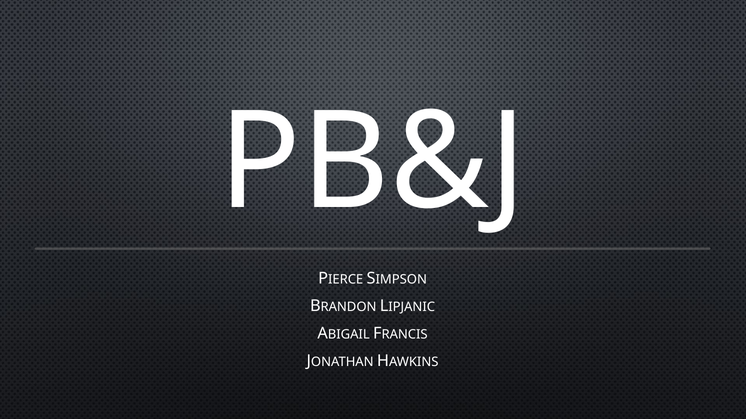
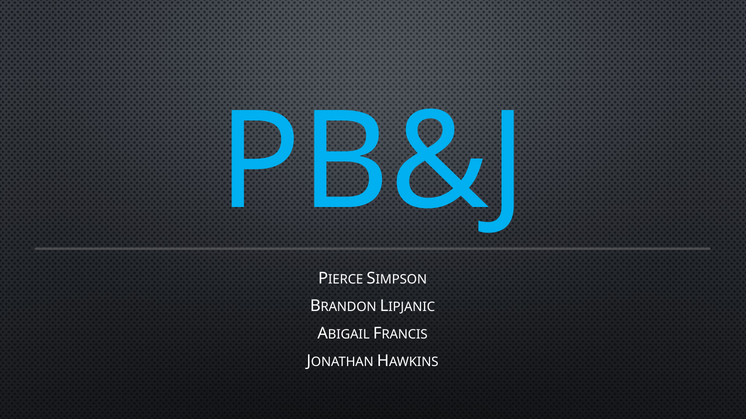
PB&J colour: white -> light blue (373, 163)
